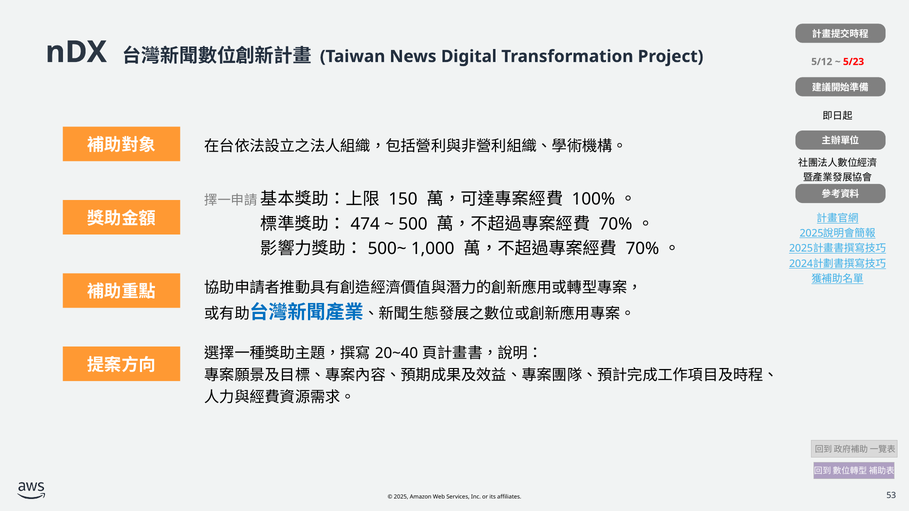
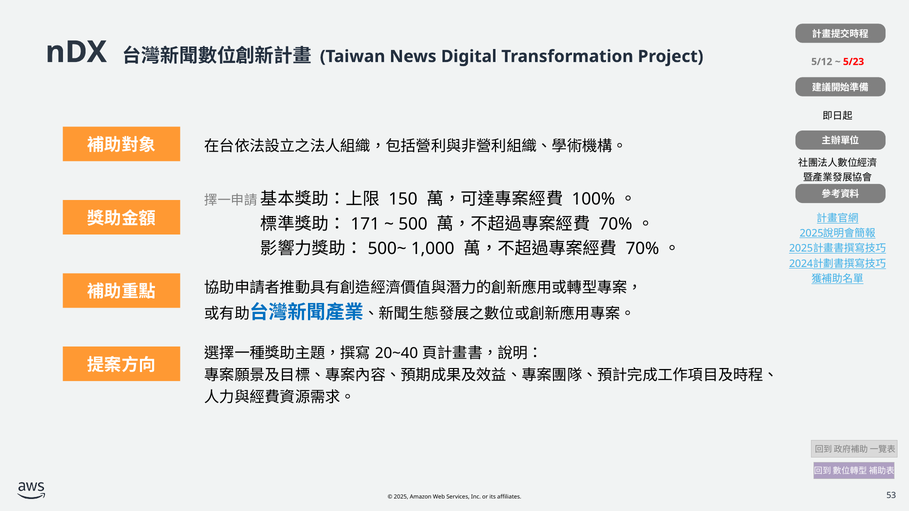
474: 474 -> 171 (365, 224)
